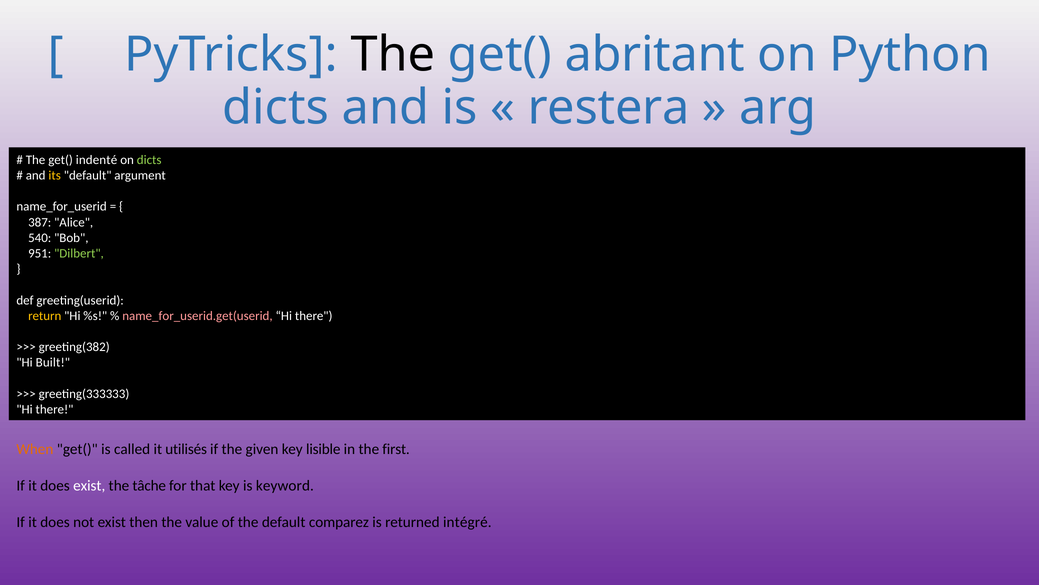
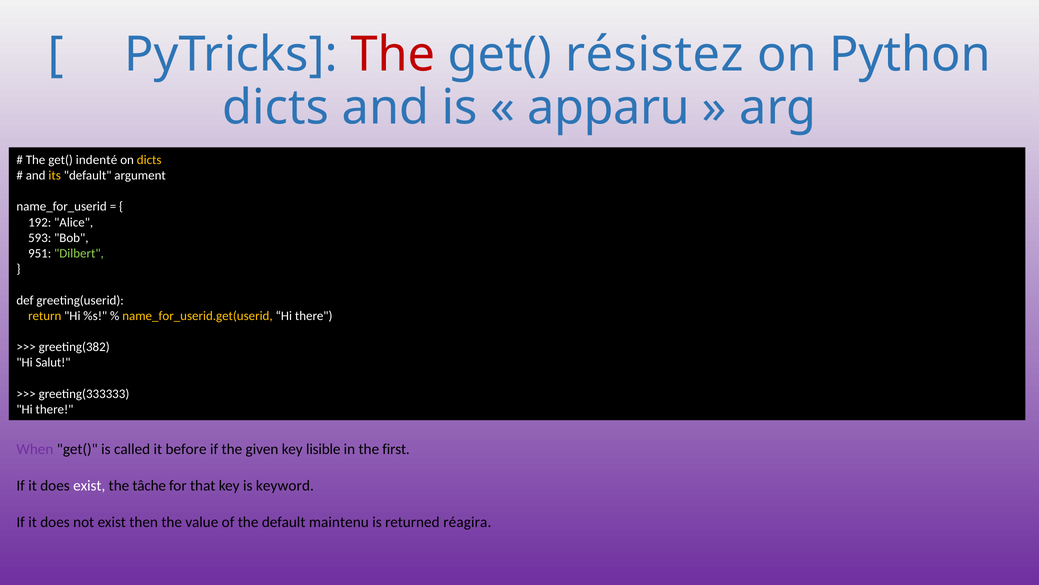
The colour: black -> red (393, 55)
abritant: abritant -> résistez (654, 55)
restera: restera -> apparu (609, 107)
dicts colour: light green -> yellow (149, 160)
387: 387 -> 192 (40, 222)
540: 540 -> 593 (40, 238)
name_for_userid.get(userid colour: pink -> yellow (197, 316)
Built: Built -> Salut (53, 362)
When colour: orange -> purple (35, 449)
utilisés: utilisés -> before (186, 449)
comparez: comparez -> maintenu (339, 522)
intégré: intégré -> réagira (467, 522)
